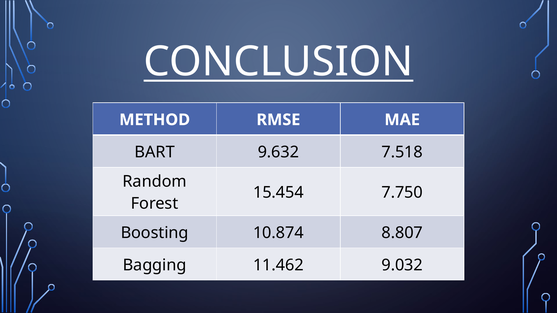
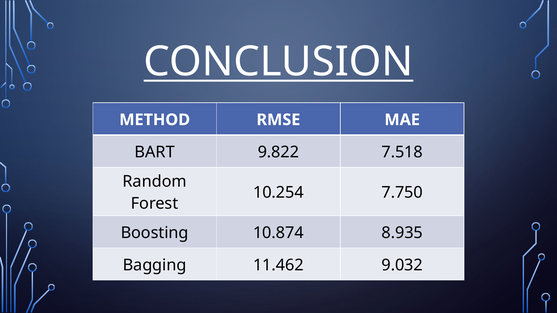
9.632: 9.632 -> 9.822 (278, 152)
15.454: 15.454 -> 10.254 (278, 193)
8.807: 8.807 -> 8.935 (402, 233)
